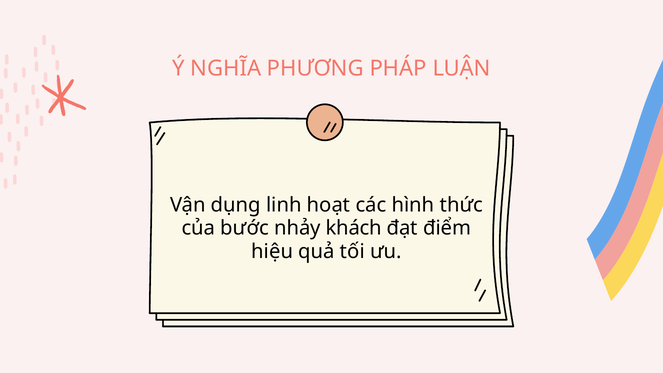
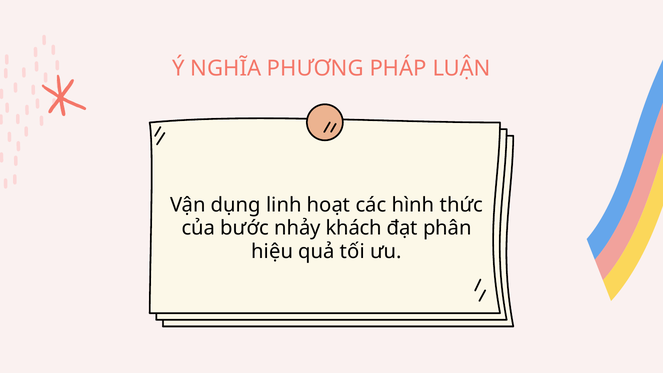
điểm: điểm -> phân (447, 228)
